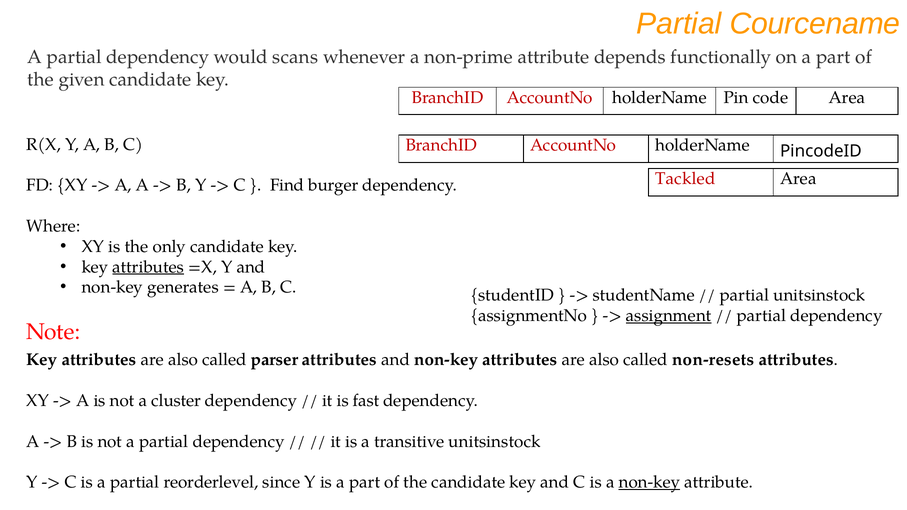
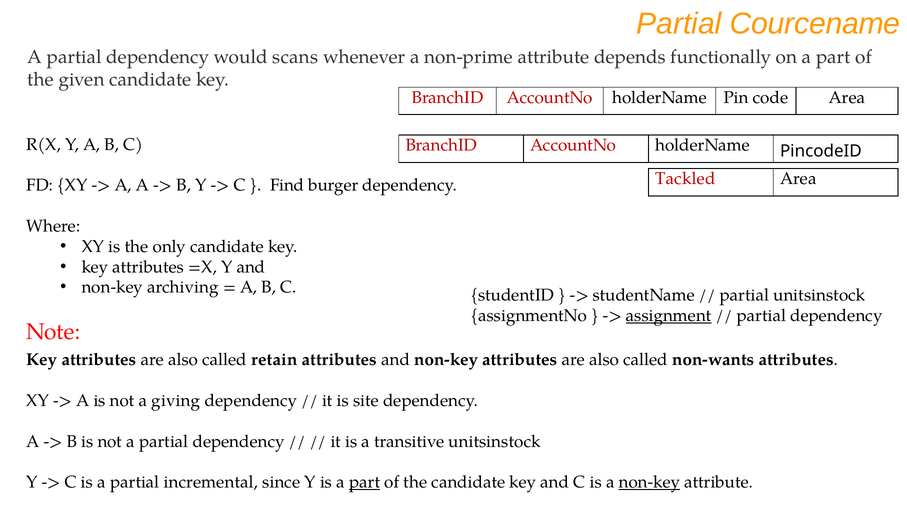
attributes underline: present -> none (148, 267)
generates: generates -> archiving (183, 287)
parser: parser -> retain (274, 360)
non-resets: non-resets -> non-wants (713, 360)
cluster: cluster -> giving (176, 401)
fast: fast -> site (366, 401)
reorderlevel: reorderlevel -> incremental (211, 482)
part underline: none -> present (365, 482)
